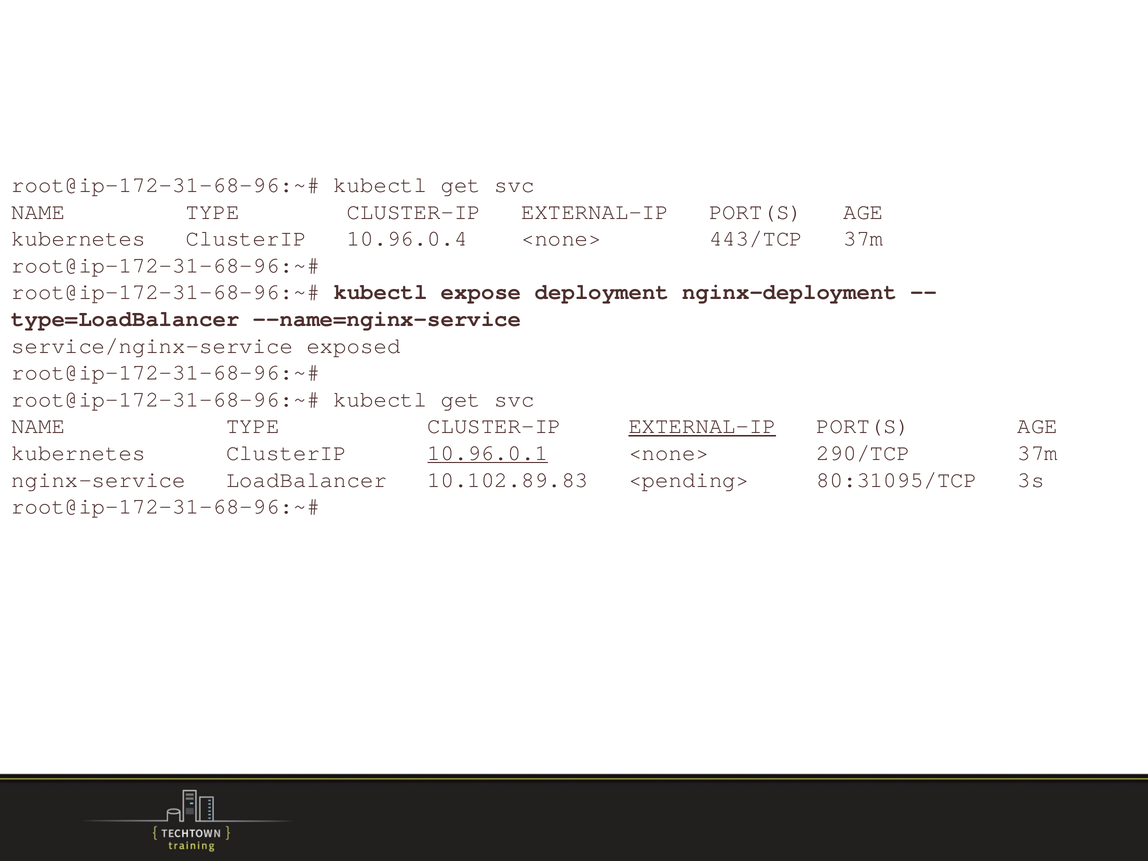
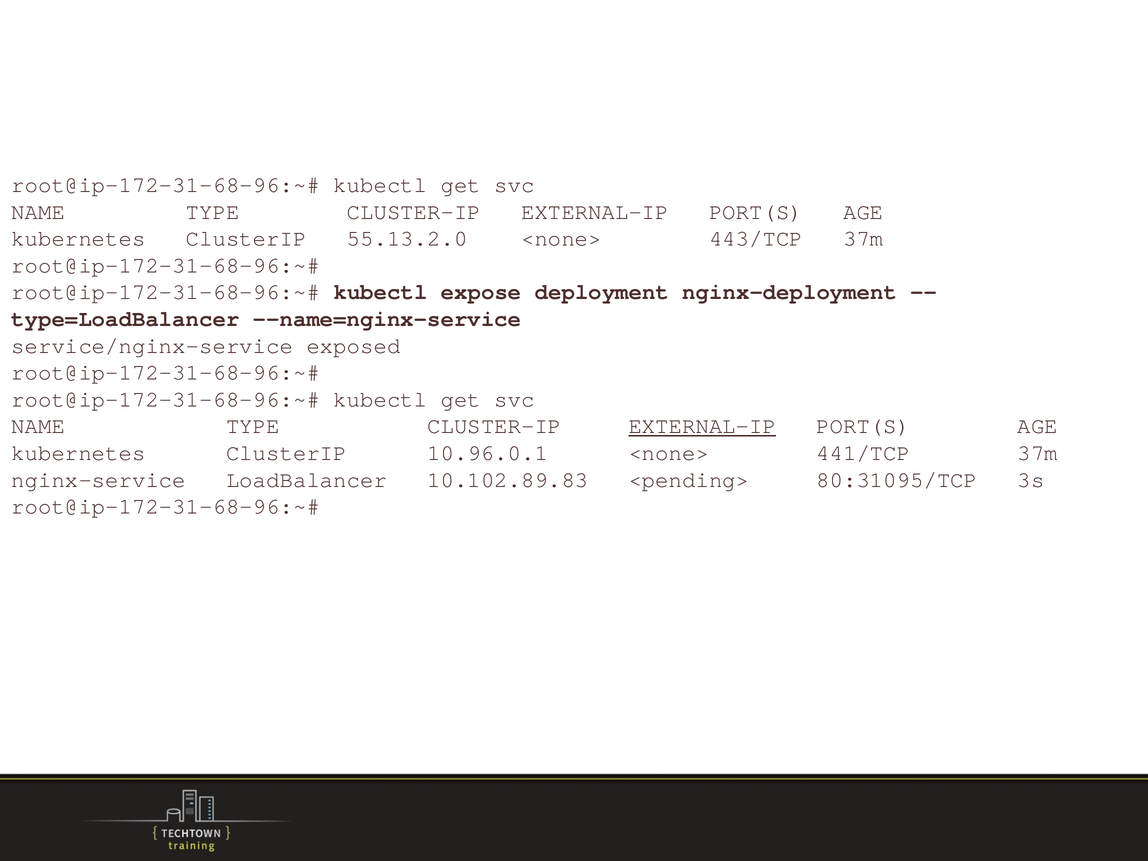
10.96.0.4: 10.96.0.4 -> 55.13.2.0 (407, 238)
10.96.0.1 underline: present -> none (488, 453)
290/TCP: 290/TCP -> 441/TCP (863, 453)
